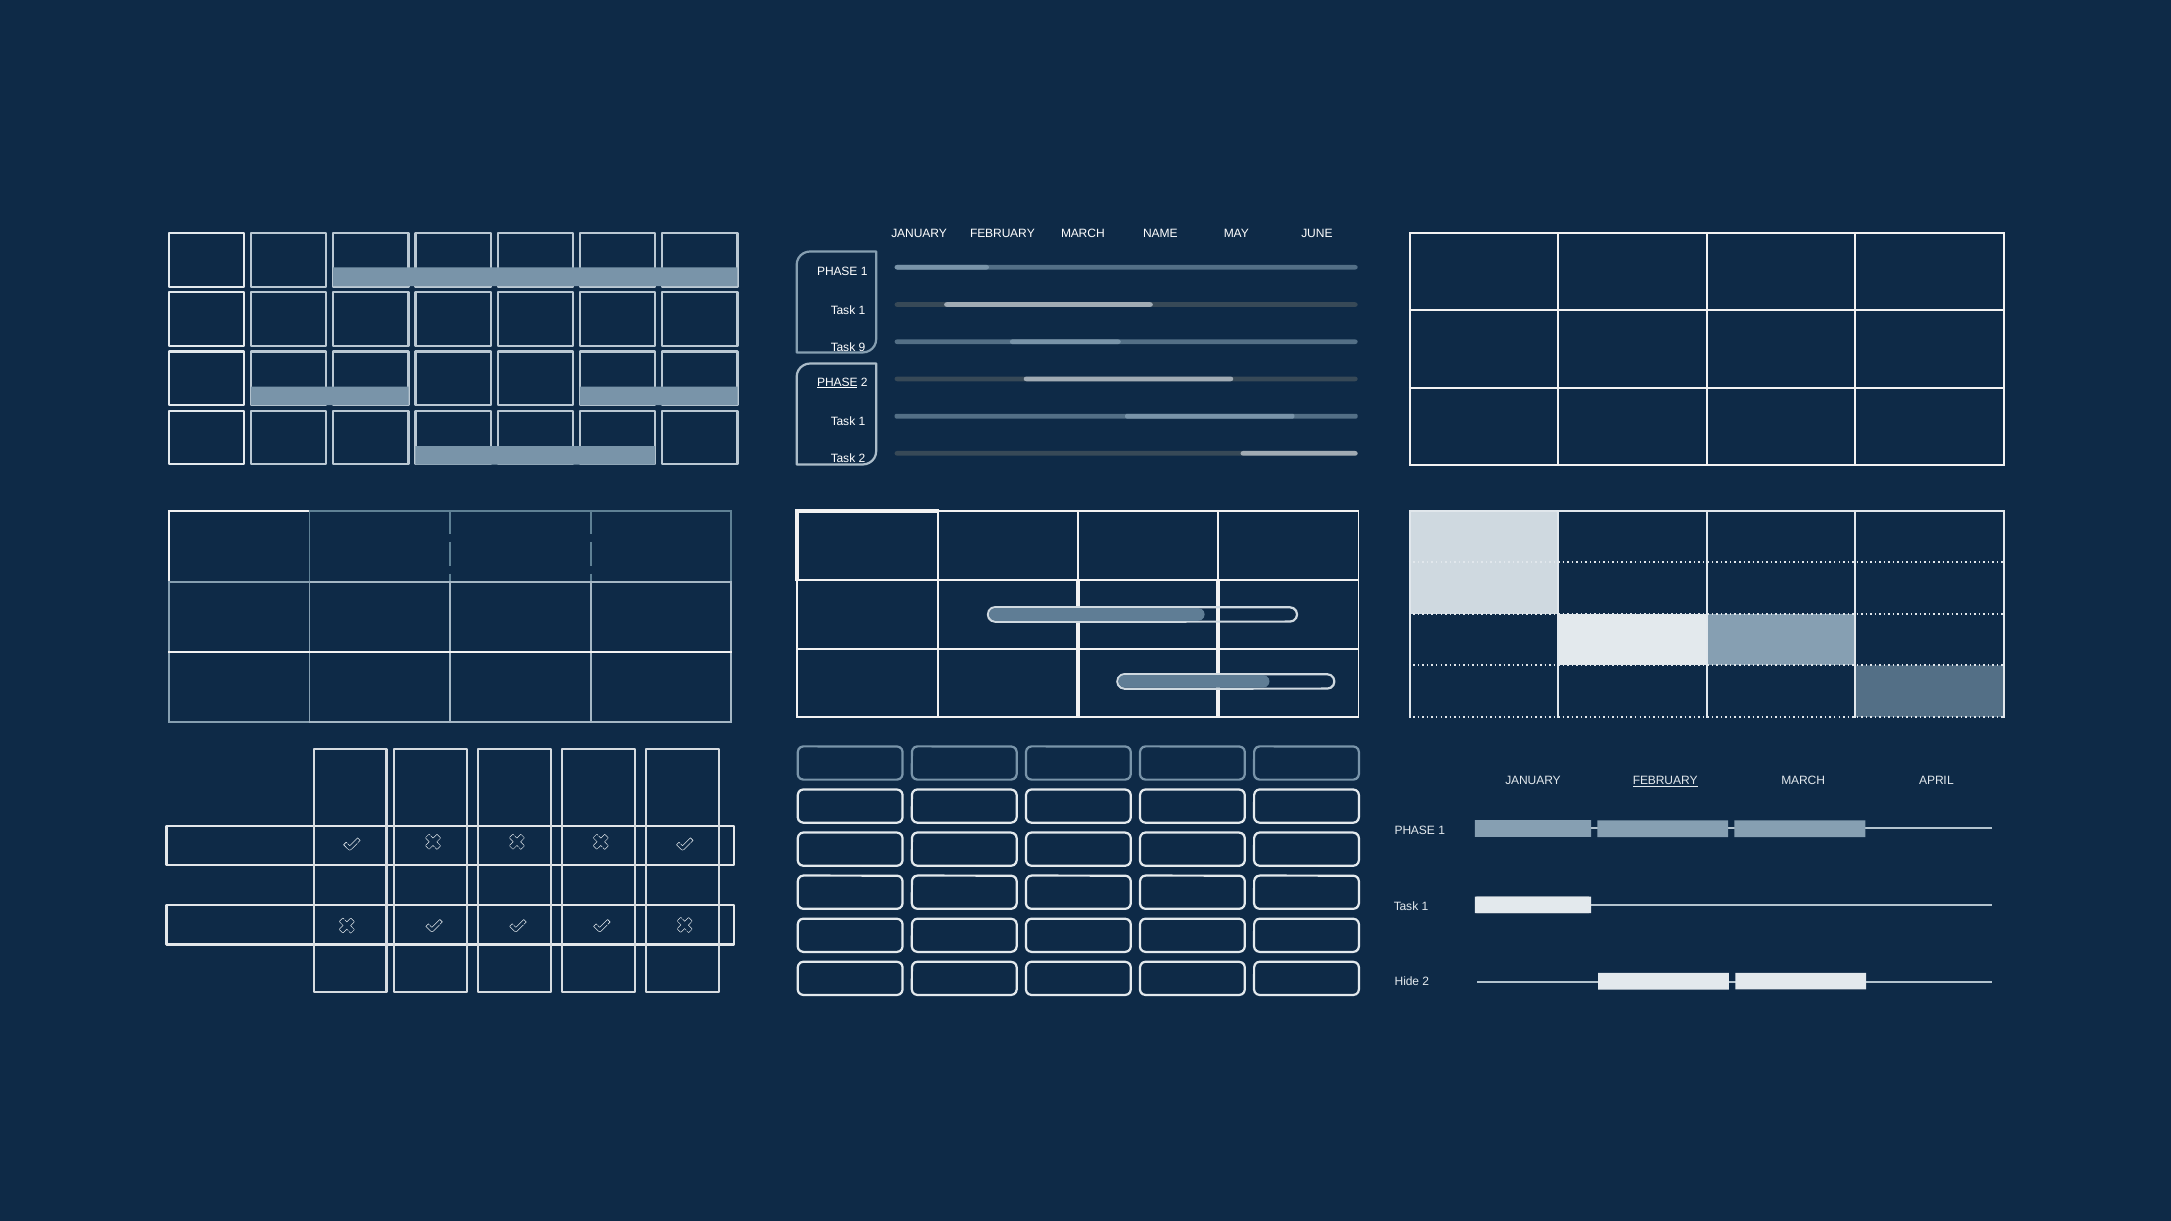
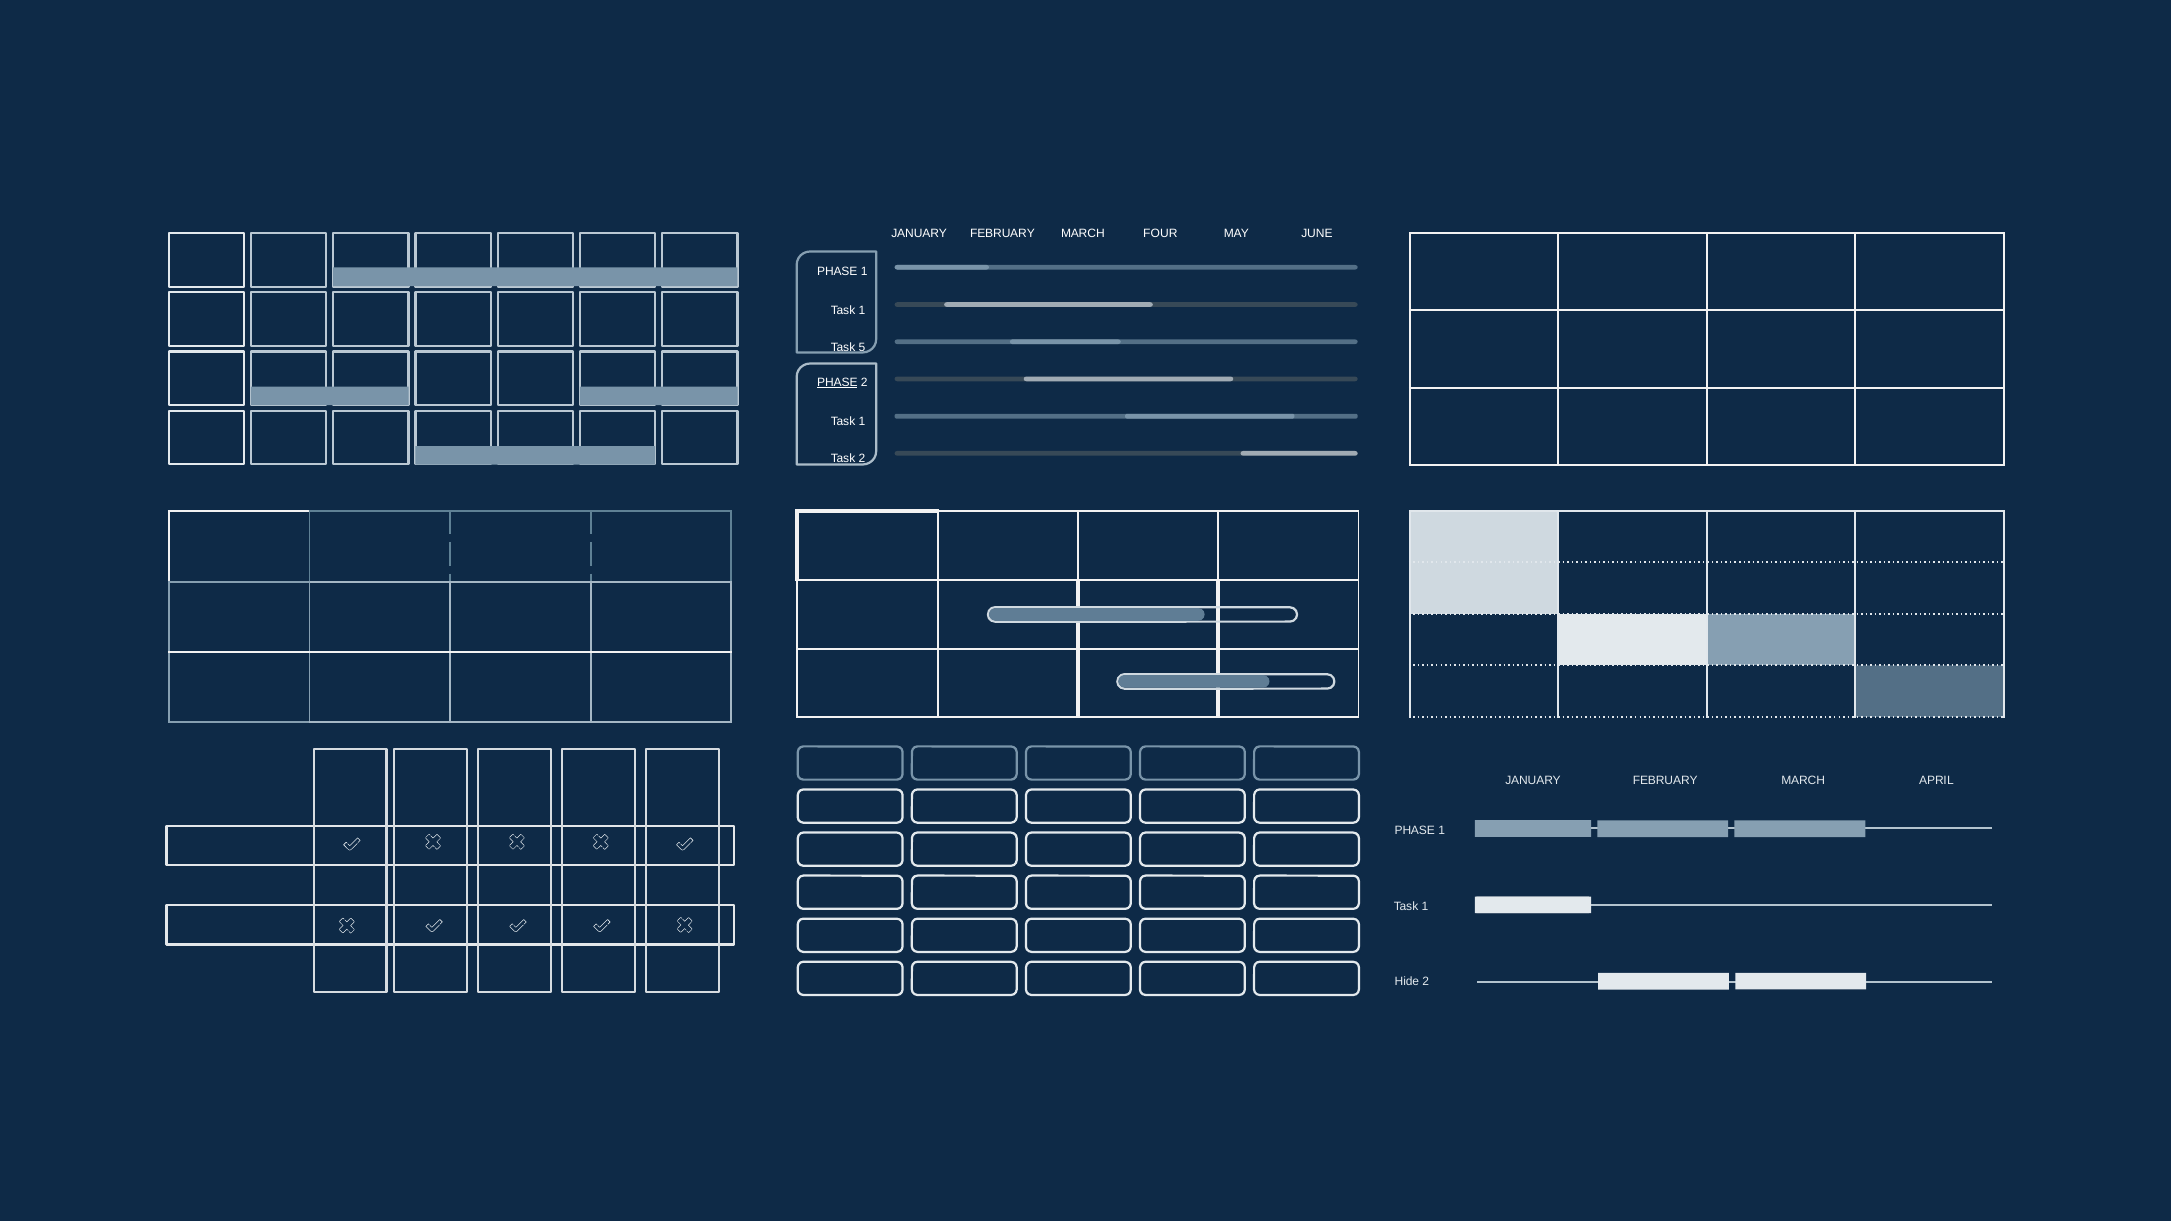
NAME: NAME -> FOUR (1160, 234)
9: 9 -> 5 (862, 347)
FEBRUARY underline: present -> none (1665, 781)
